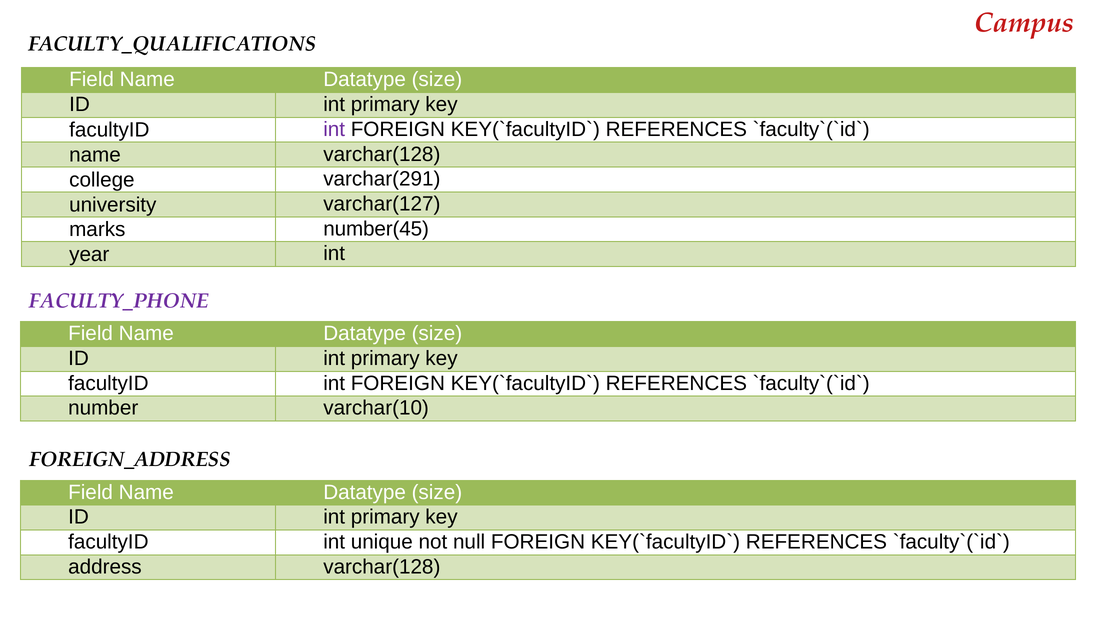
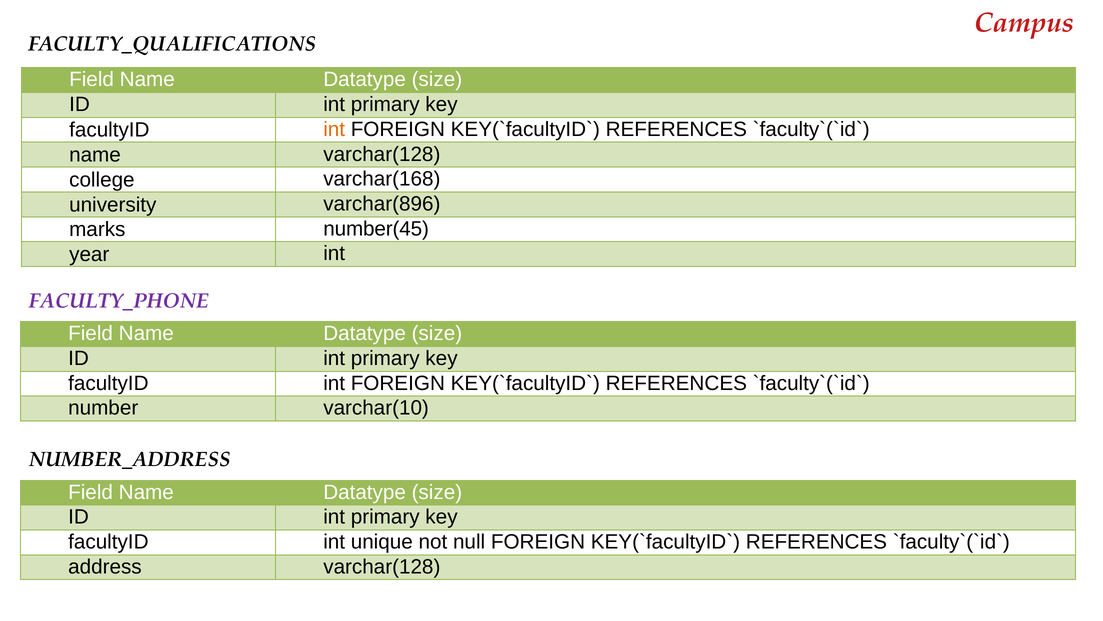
int colour: purple -> orange (334, 129)
varchar(291: varchar(291 -> varchar(168 (382, 179)
varchar(127: varchar(127 -> varchar(896 (382, 204)
FOREIGN_ADDRESS: FOREIGN_ADDRESS -> NUMBER_ADDRESS (130, 459)
